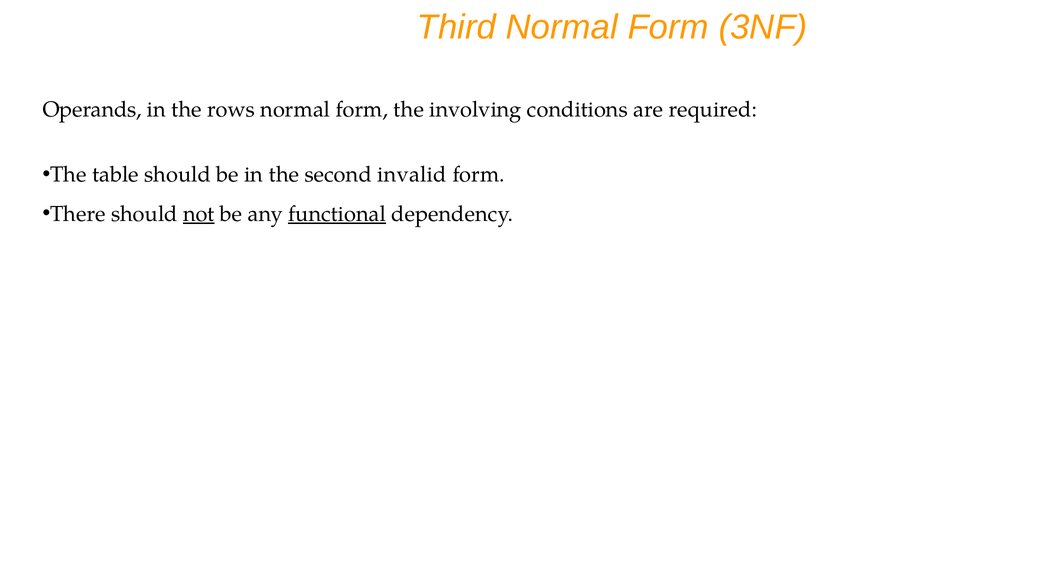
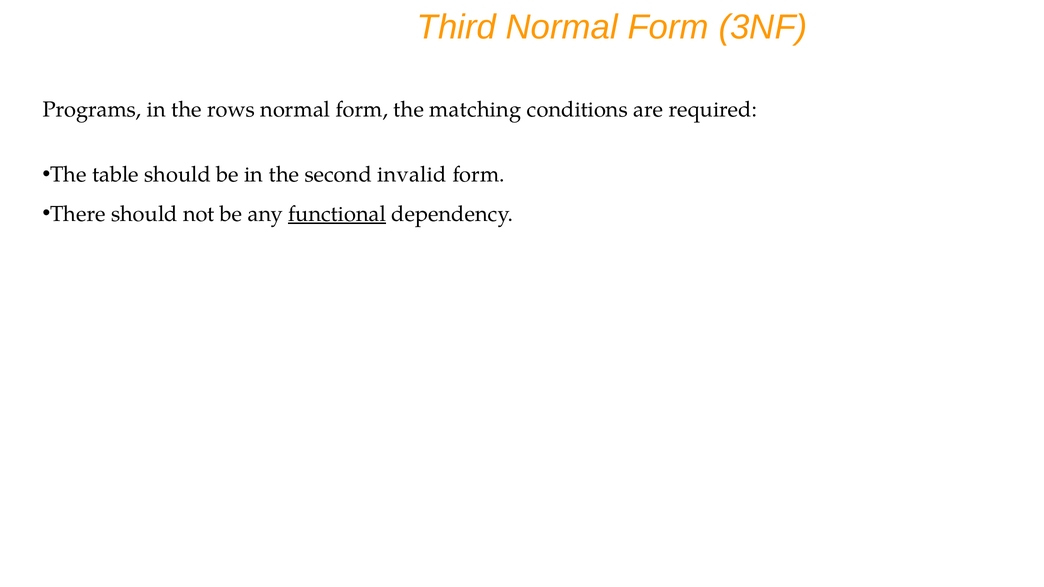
Operands: Operands -> Programs (92, 110)
involving: involving -> matching (475, 110)
not underline: present -> none (199, 214)
